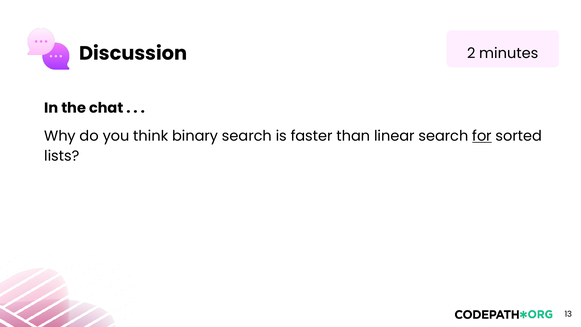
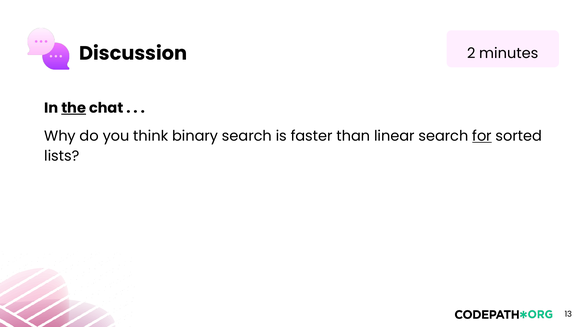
the underline: none -> present (74, 108)
